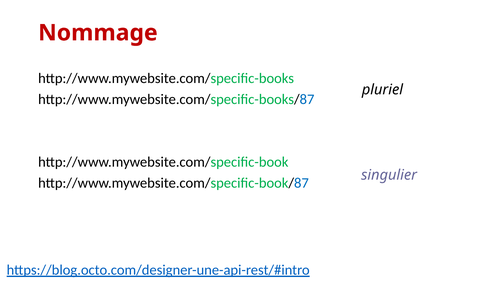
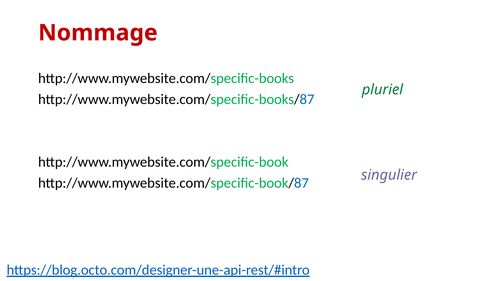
pluriel colour: black -> green (382, 90)
